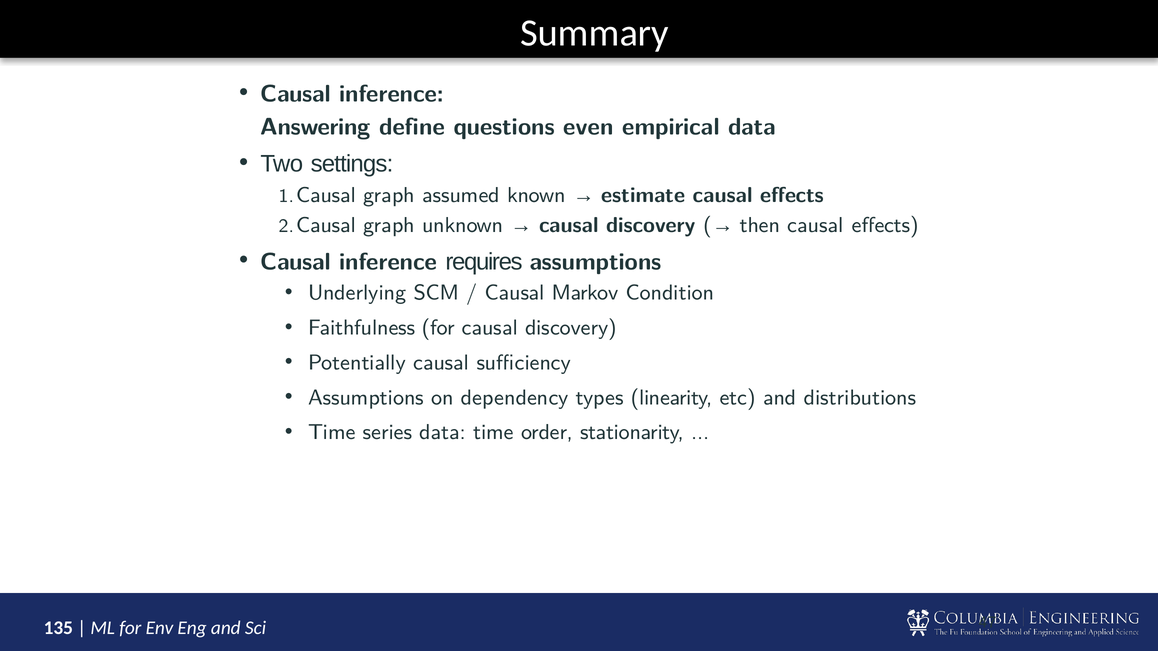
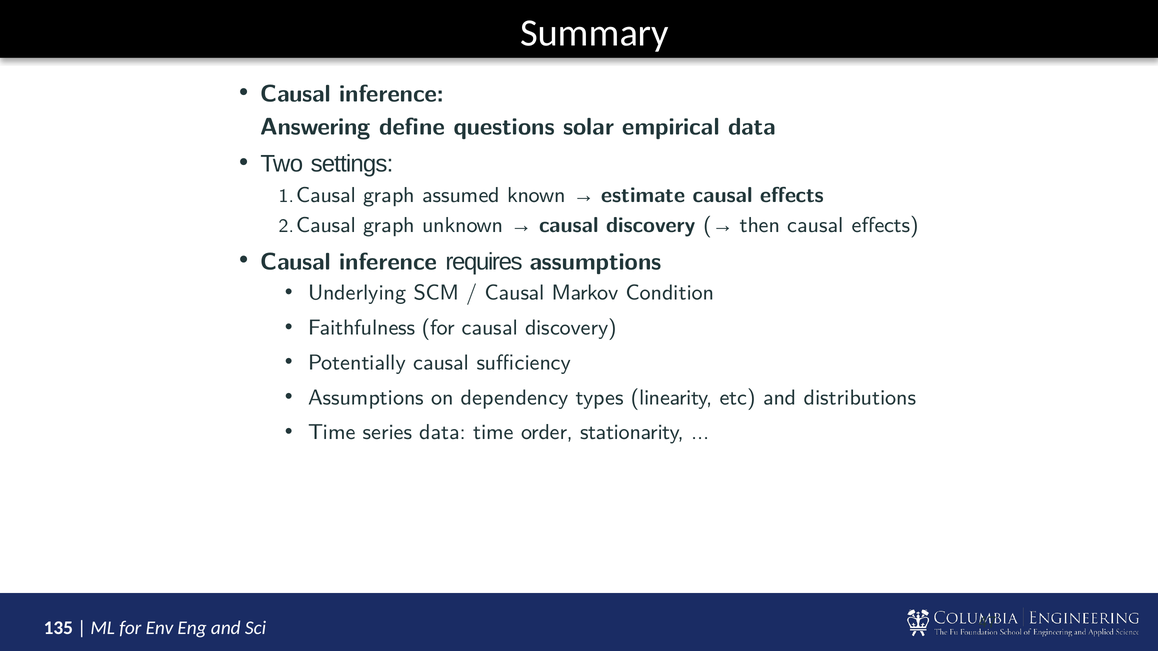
even: even -> solar (589, 127)
